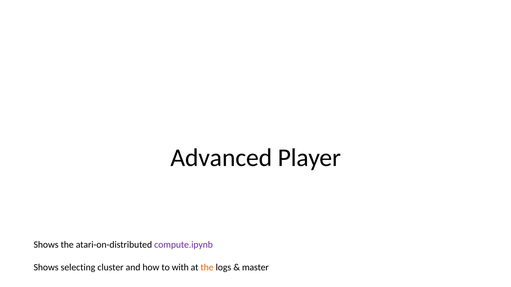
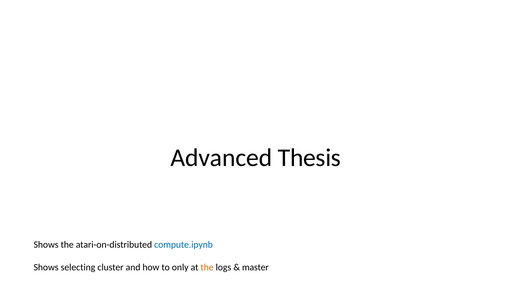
Player: Player -> Thesis (309, 158)
compute.ipynb colour: purple -> blue (184, 245)
with: with -> only (180, 268)
